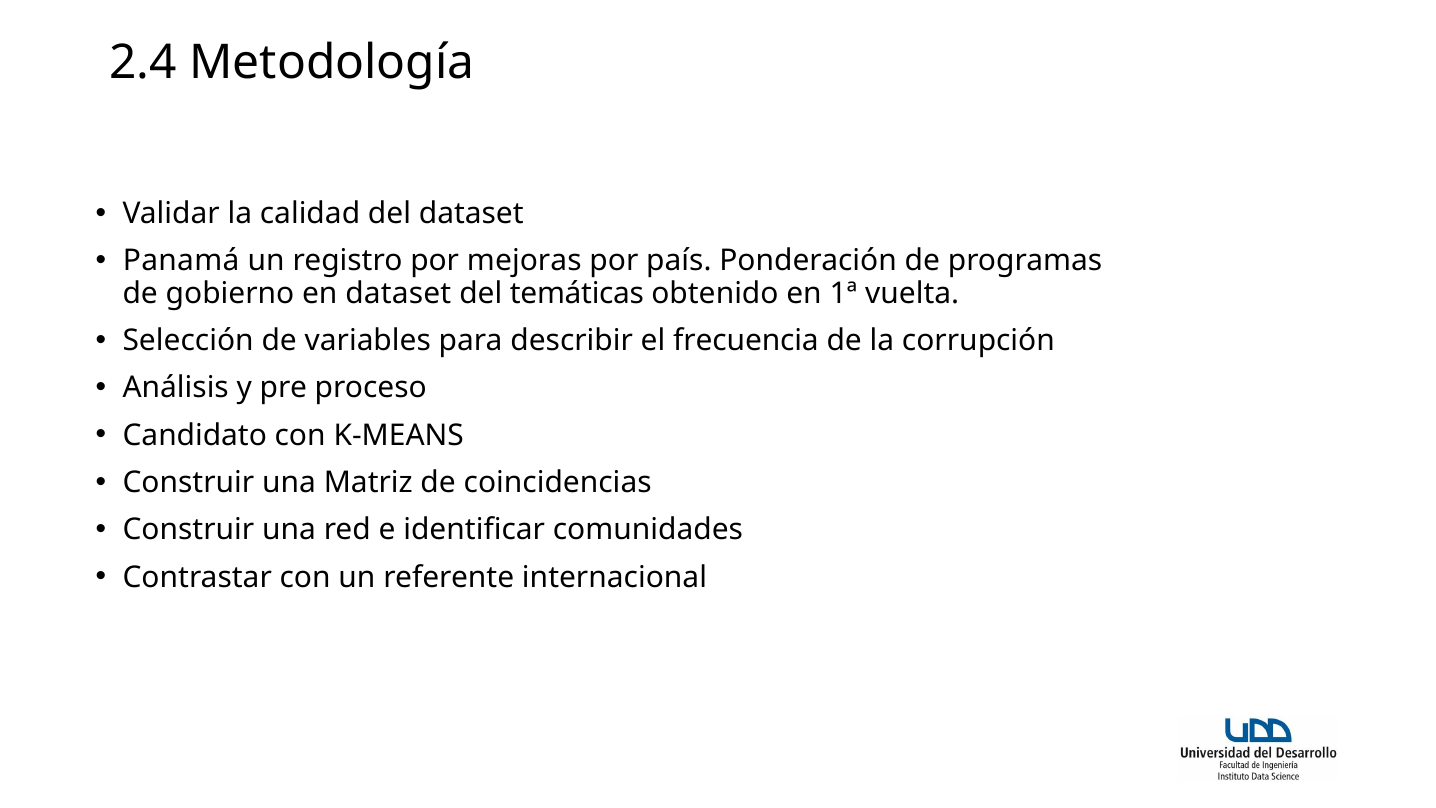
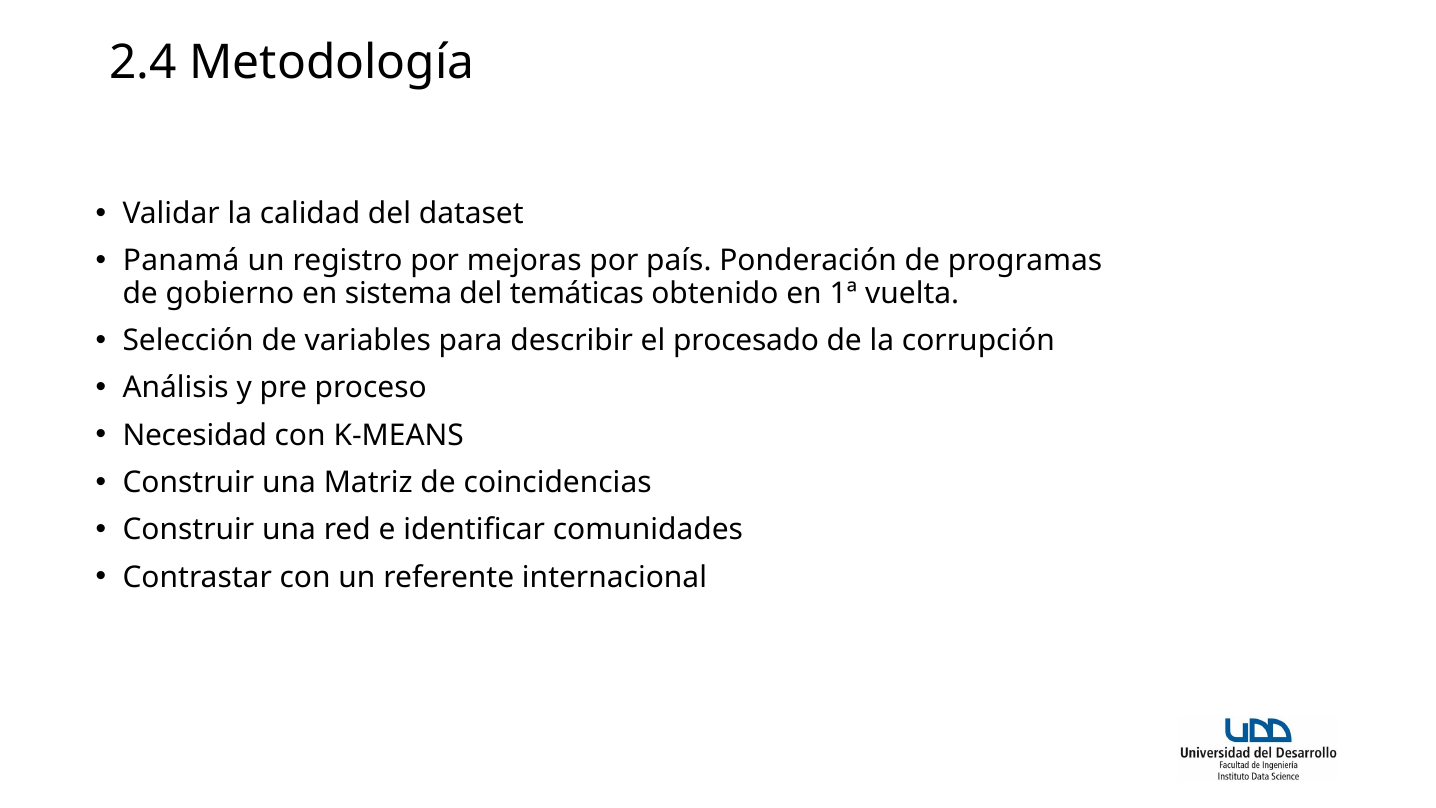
en dataset: dataset -> sistema (399, 293)
frecuencia: frecuencia -> procesado (746, 341)
Candidato: Candidato -> Necesidad (195, 435)
